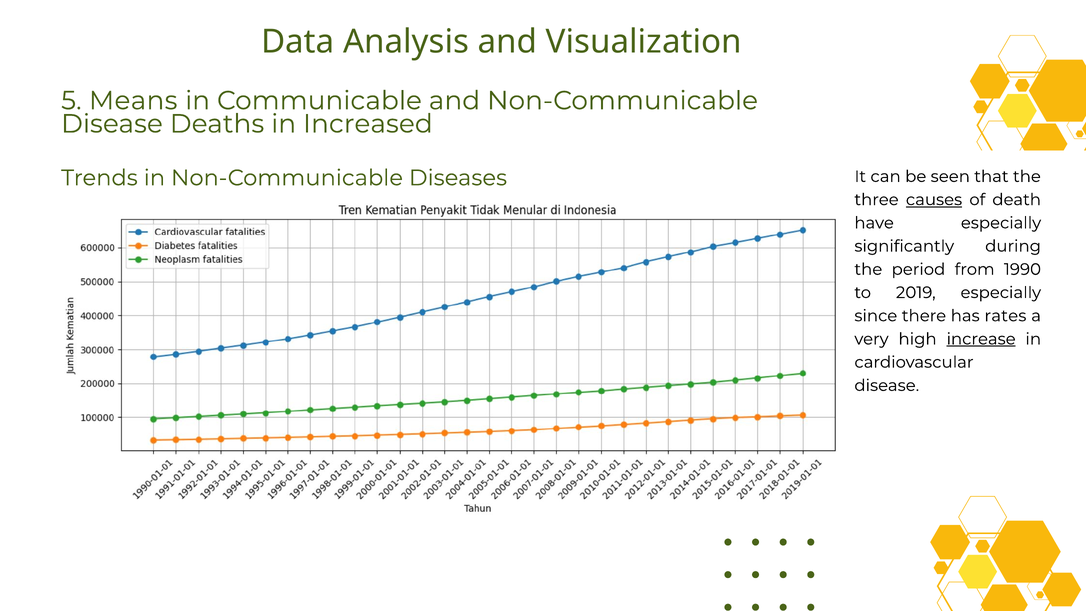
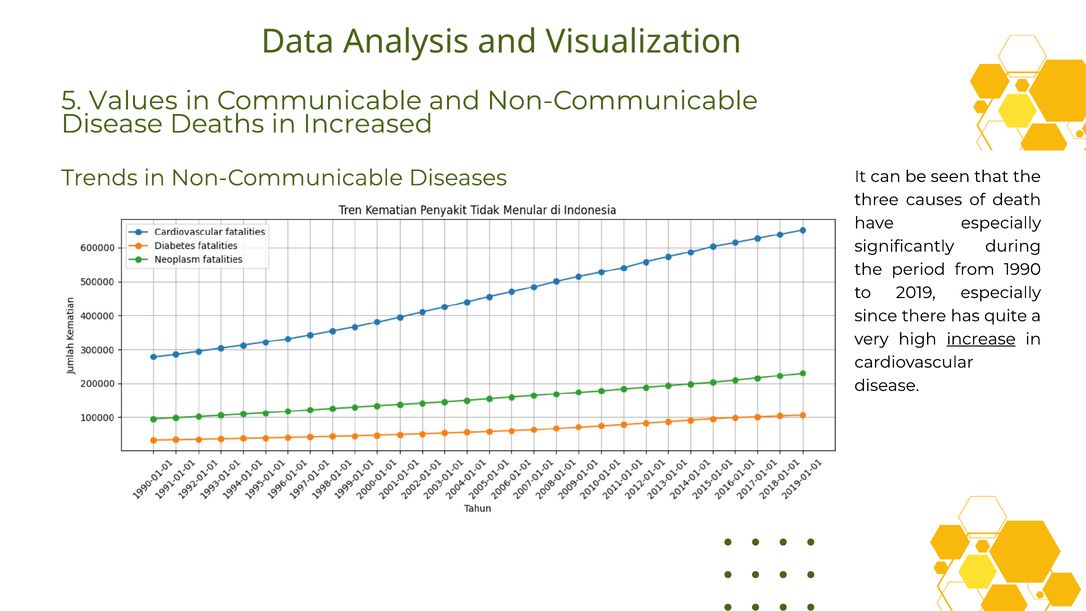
Means: Means -> Values (133, 101)
causes underline: present -> none (934, 200)
rates: rates -> quite (1006, 316)
